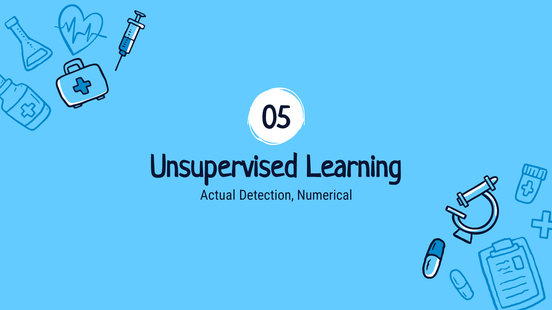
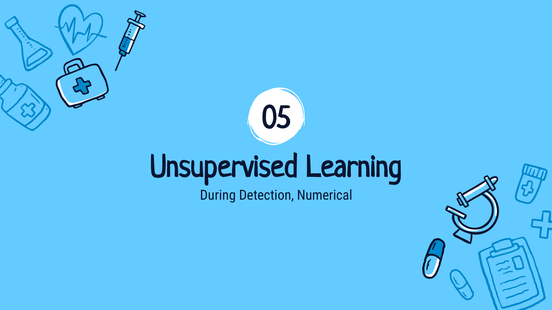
Actual: Actual -> During (218, 196)
